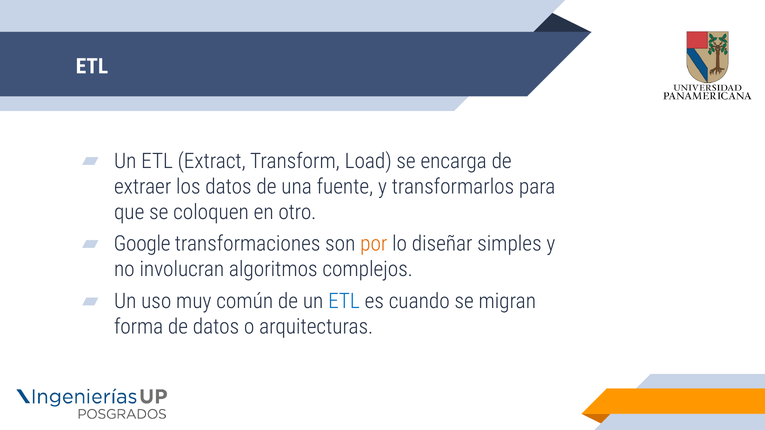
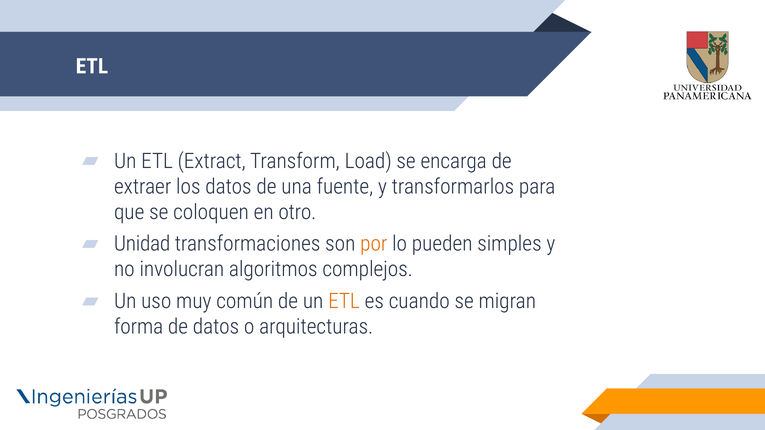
Google: Google -> Unidad (142, 244)
diseñar: diseñar -> pueden (442, 244)
ETL colour: blue -> orange (344, 302)
